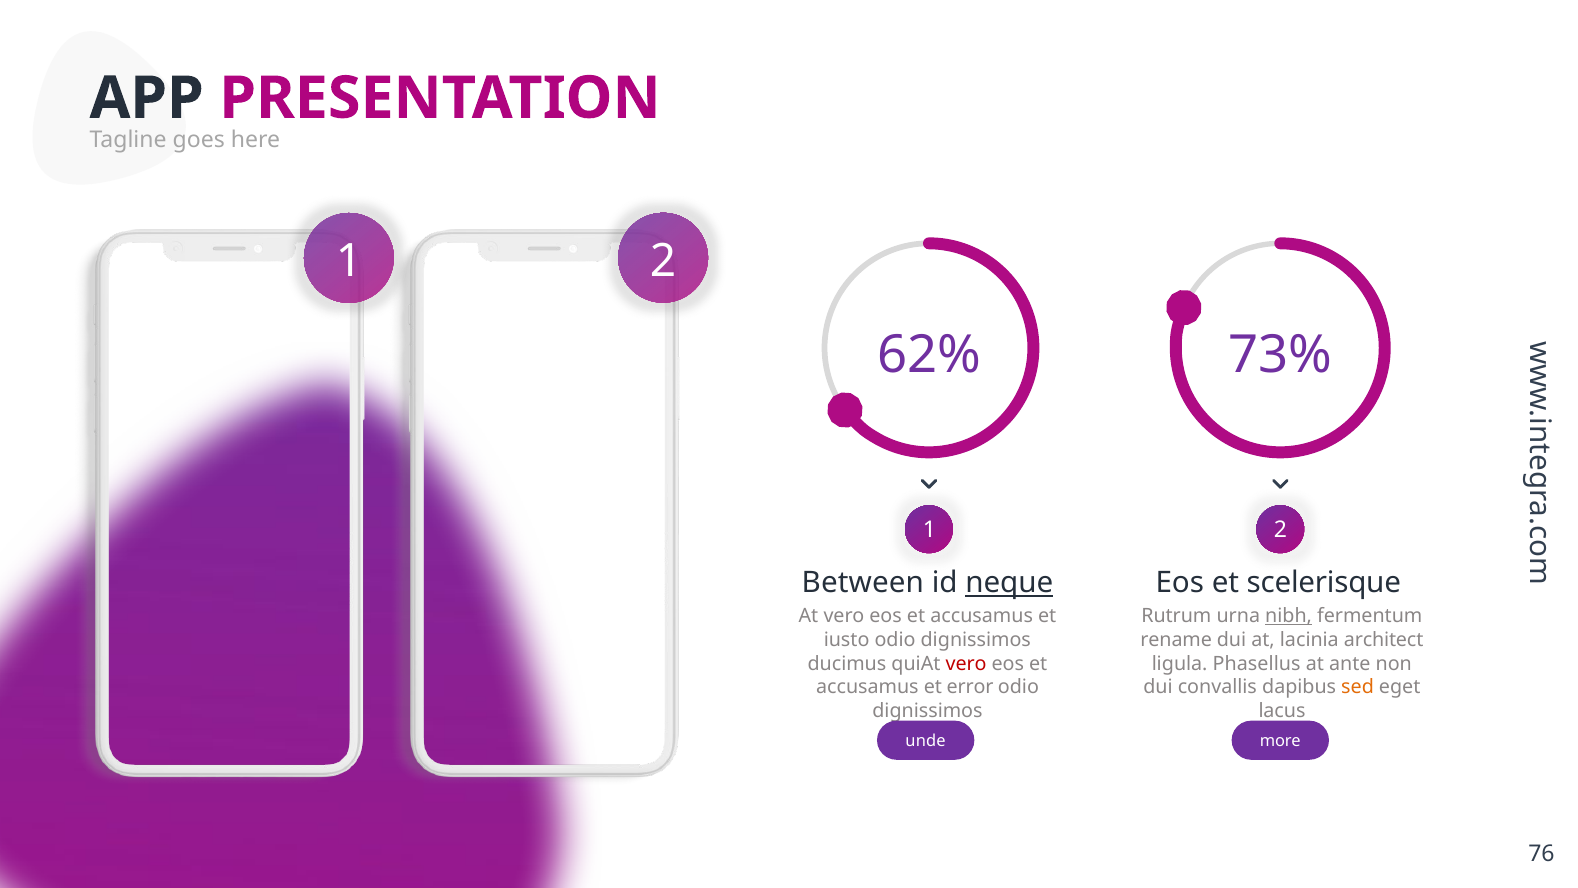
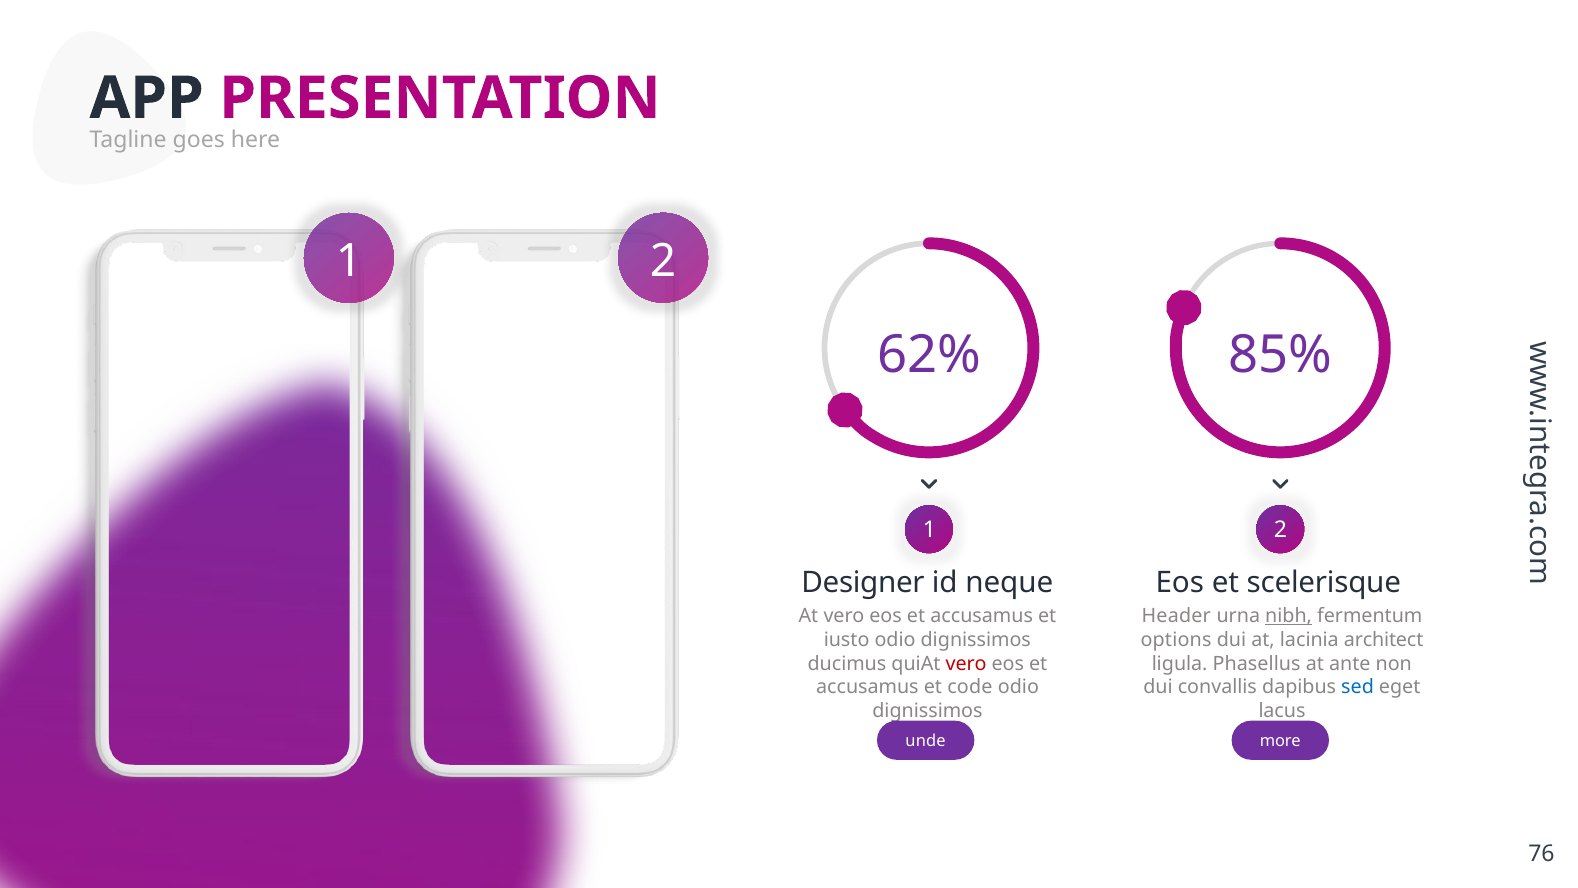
73%: 73% -> 85% (1280, 355)
Between: Between -> Designer (863, 583)
neque underline: present -> none (1009, 583)
Rutrum: Rutrum -> Header (1176, 616)
rename: rename -> options (1176, 640)
error: error -> code (970, 687)
sed colour: orange -> blue (1358, 687)
